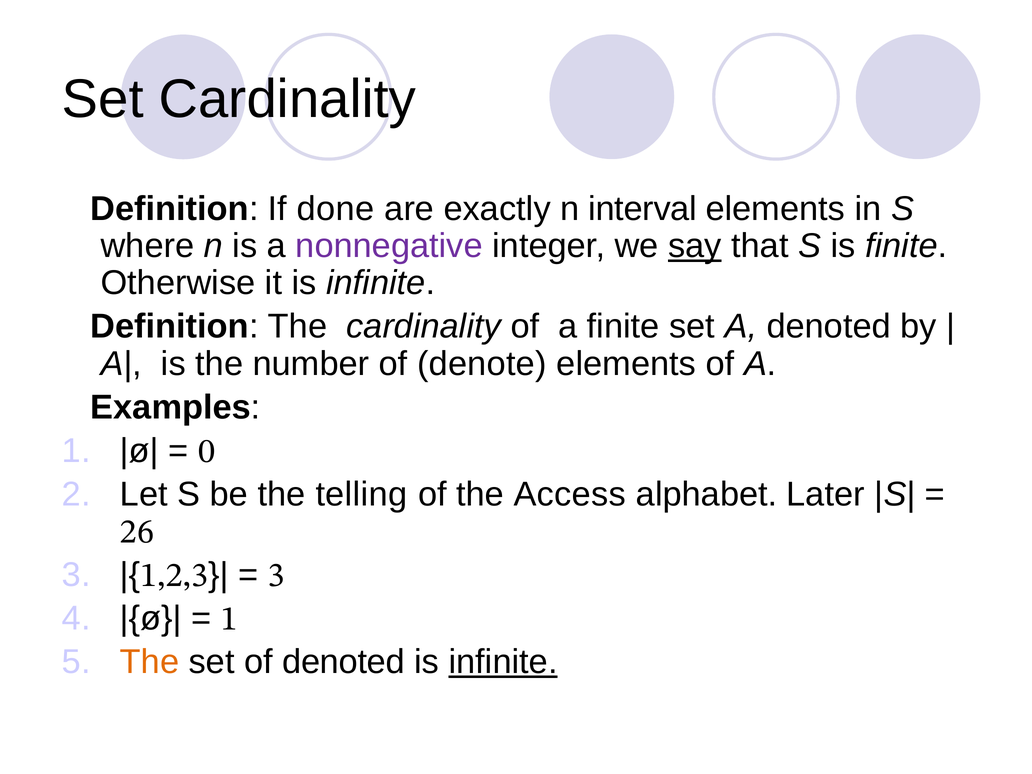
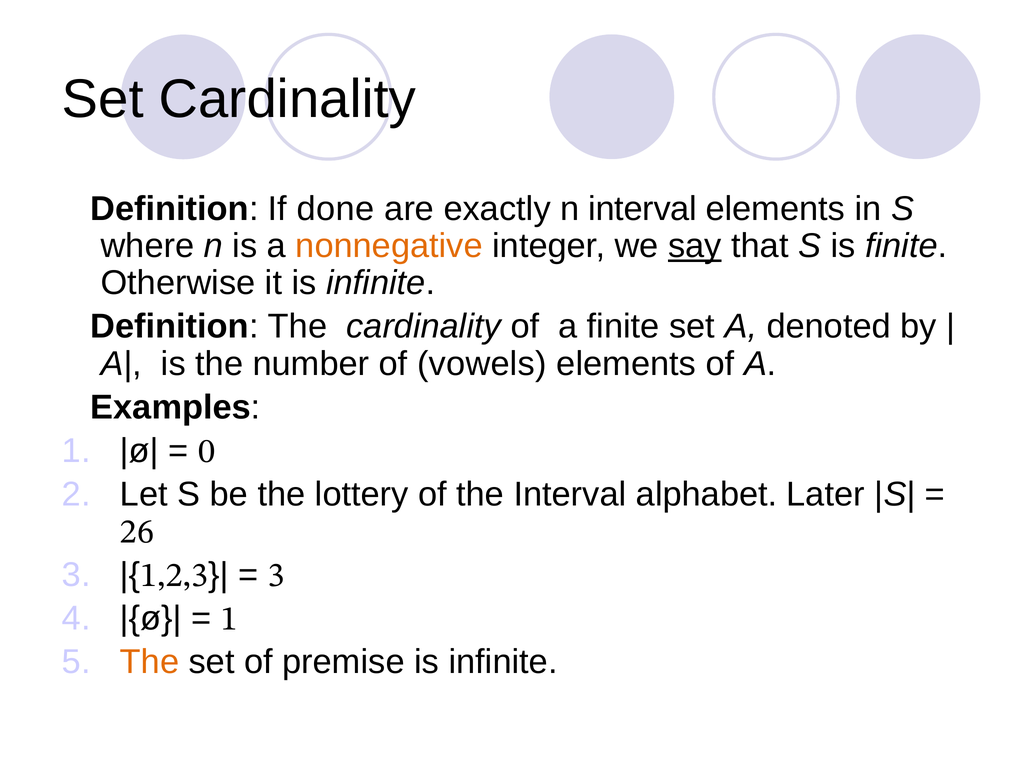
nonnegative colour: purple -> orange (389, 246)
denote: denote -> vowels (482, 364)
telling: telling -> lottery (362, 494)
the Access: Access -> Interval (570, 494)
of denoted: denoted -> premise (343, 662)
infinite underline: present -> none (503, 662)
